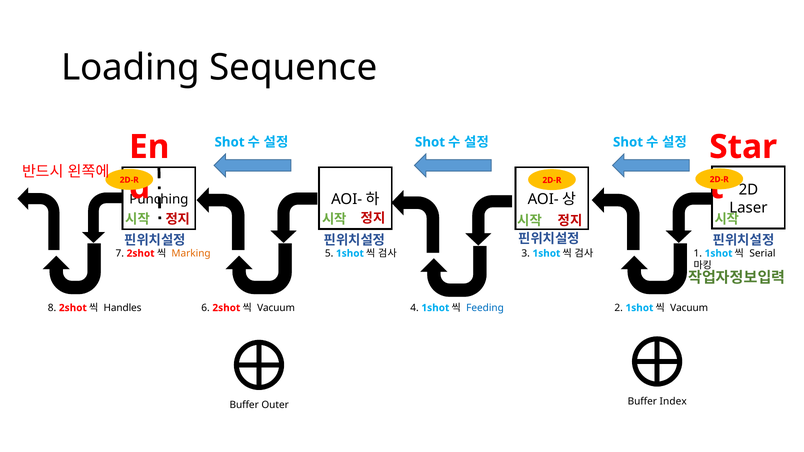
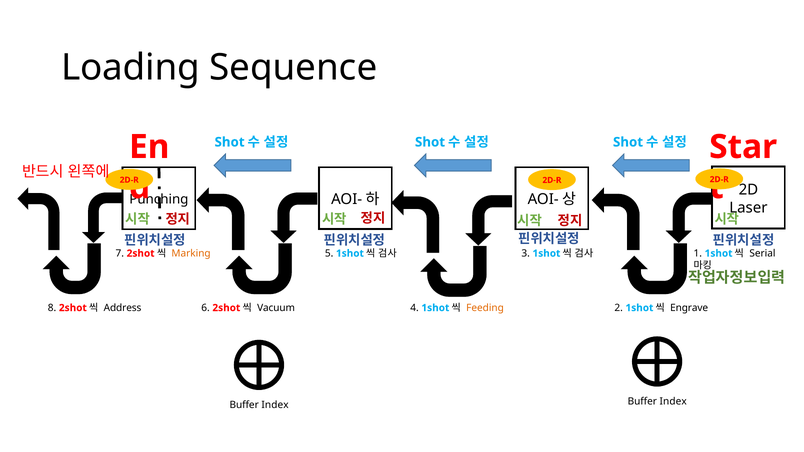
Handles: Handles -> Address (123, 308)
Feeding colour: blue -> orange (485, 308)
Vacuum: Vacuum -> Engrave (689, 308)
Outer: Outer -> Index (275, 405)
